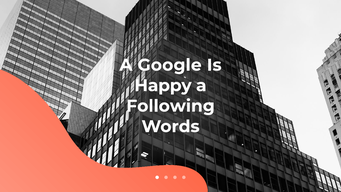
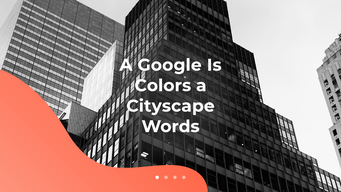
Happy: Happy -> Colors (163, 85)
Following: Following -> Cityscape (170, 106)
